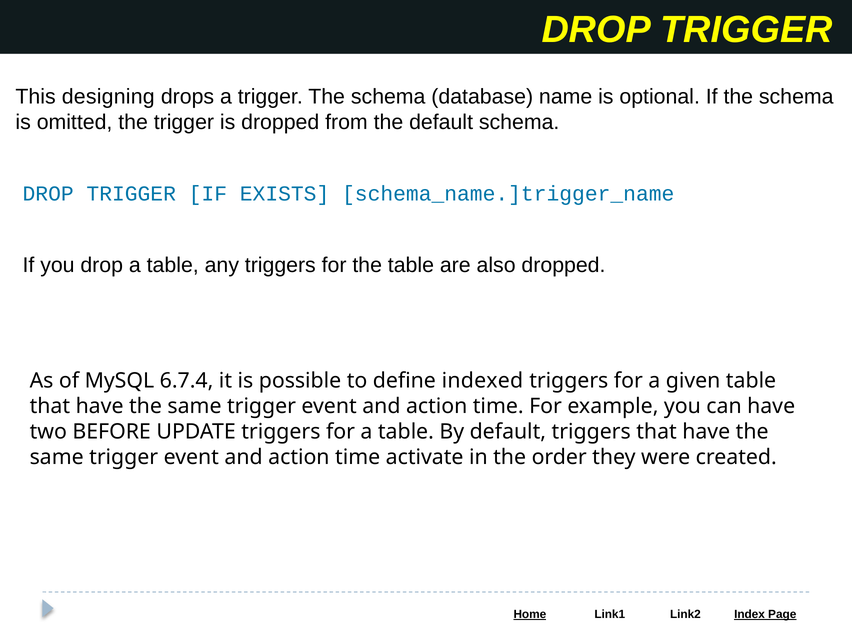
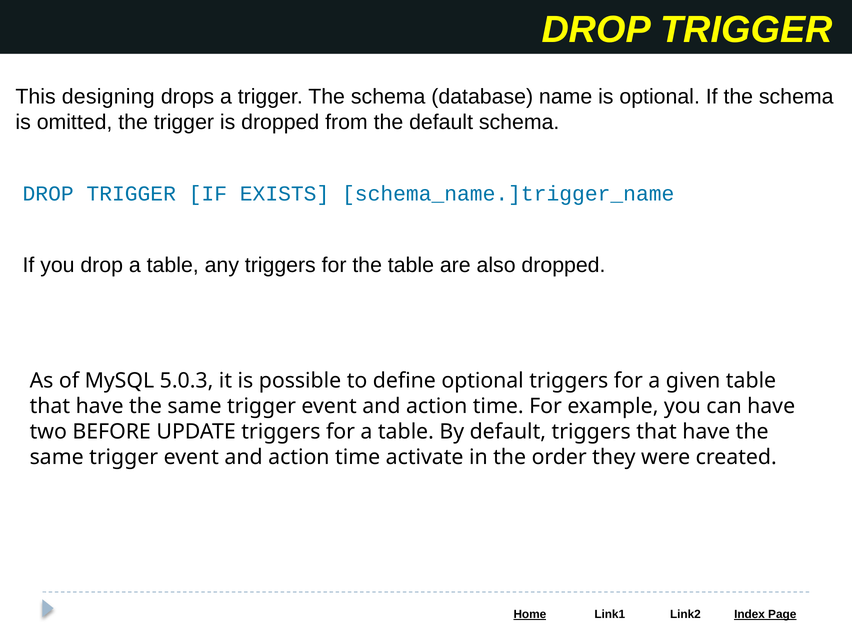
6.7.4: 6.7.4 -> 5.0.3 (187, 381)
define indexed: indexed -> optional (483, 381)
